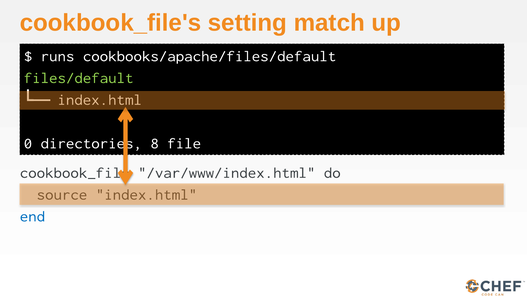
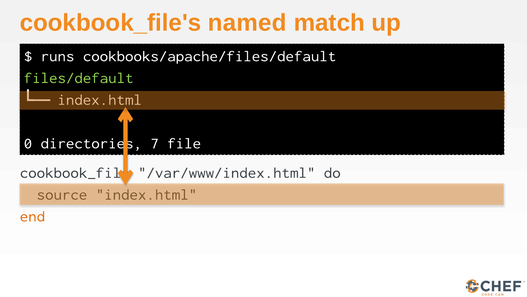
setting: setting -> named (247, 23)
8: 8 -> 7 (155, 143)
end colour: blue -> orange (32, 216)
